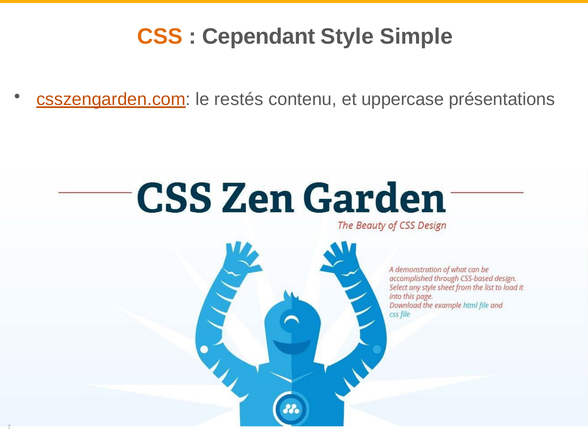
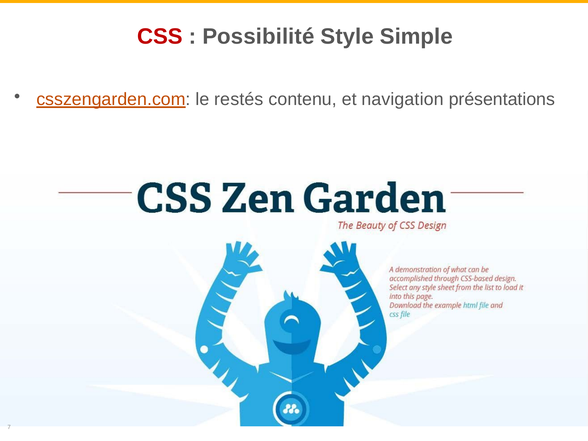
CSS colour: orange -> red (160, 36)
Cependant: Cependant -> Possibilité (258, 36)
uppercase: uppercase -> navigation (403, 99)
